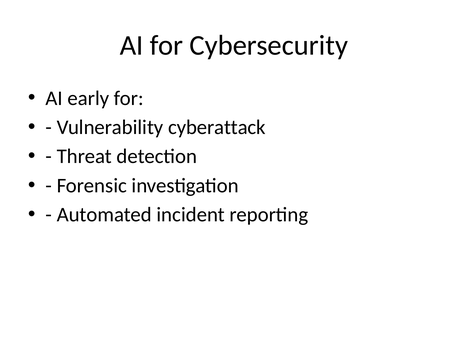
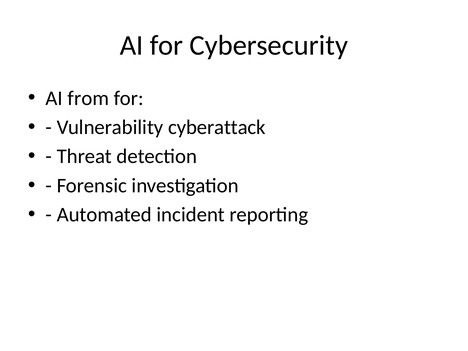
early: early -> from (88, 98)
